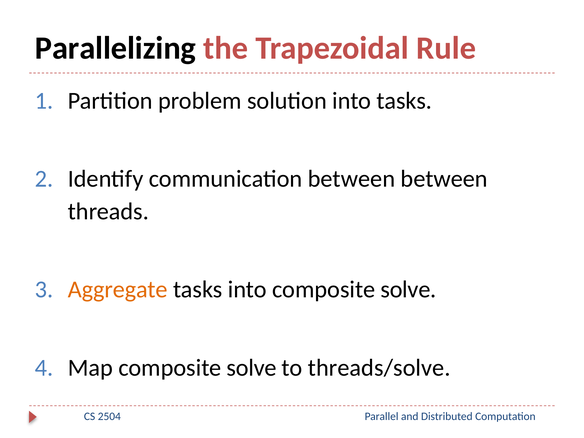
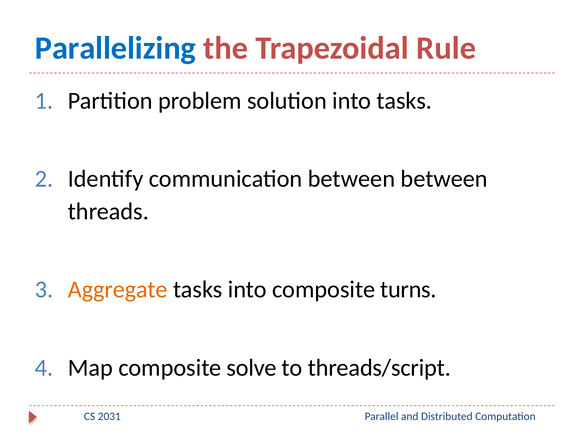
Parallelizing colour: black -> blue (115, 48)
into composite solve: solve -> turns (408, 290)
threads/solve: threads/solve -> threads/script (379, 368)
2504: 2504 -> 2031 (109, 416)
